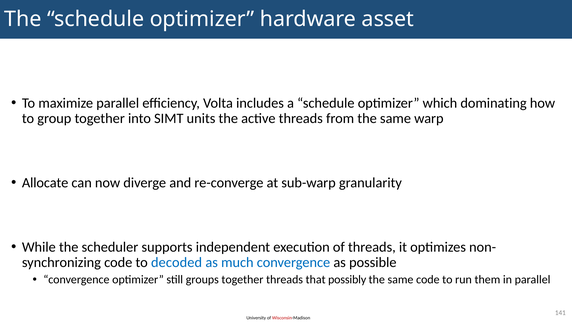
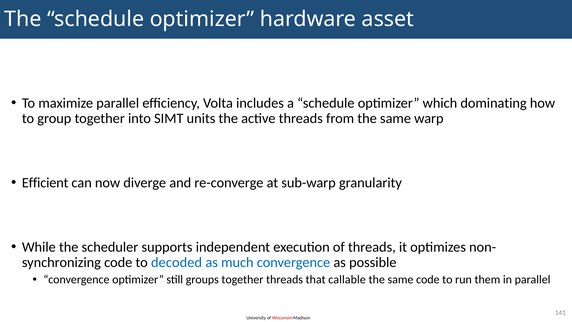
Allocate: Allocate -> Efficient (45, 183)
possibly: possibly -> callable (347, 279)
